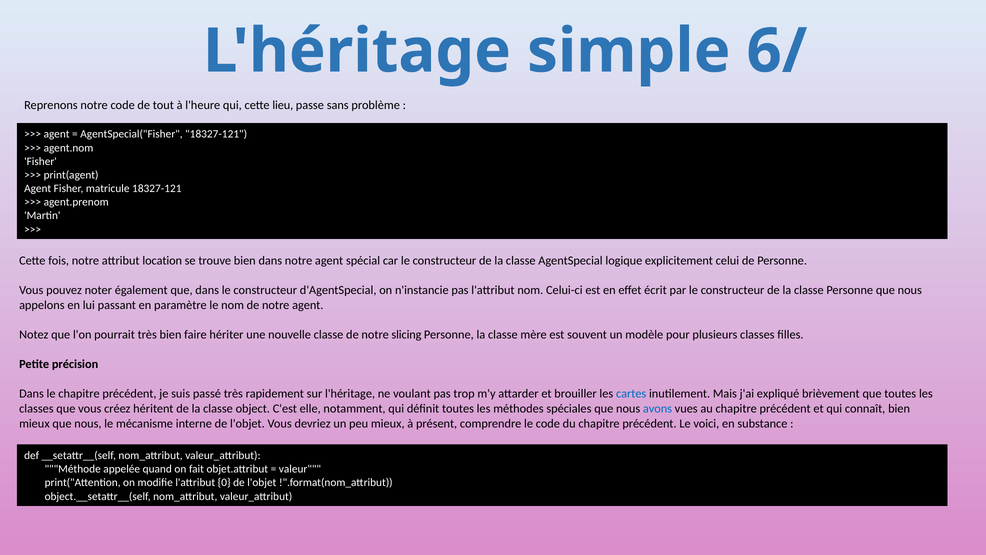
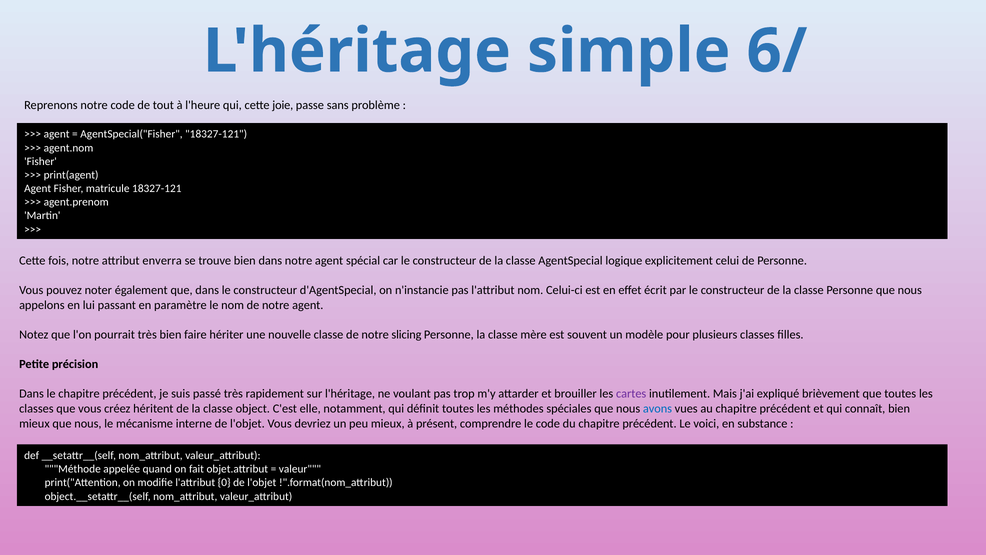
lieu: lieu -> joie (283, 105)
location: location -> enverra (162, 261)
cartes colour: blue -> purple (631, 394)
